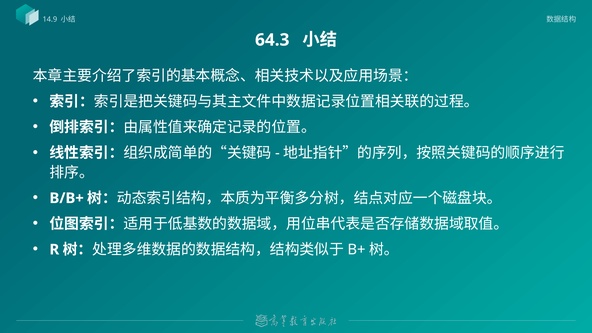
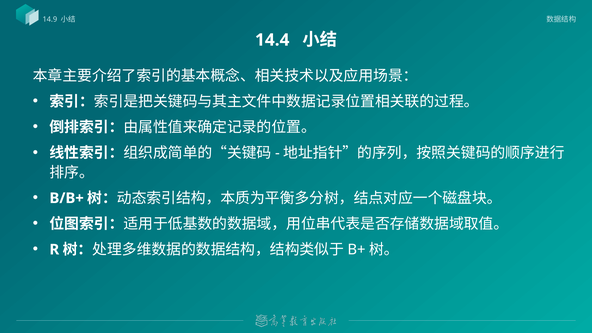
64.3: 64.3 -> 14.4 (272, 40)
